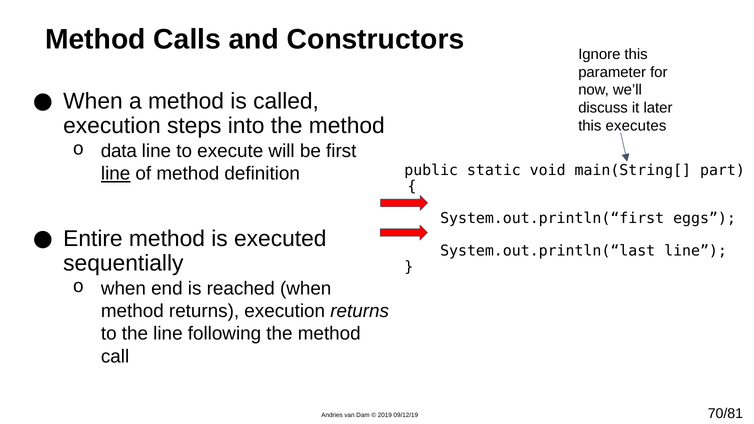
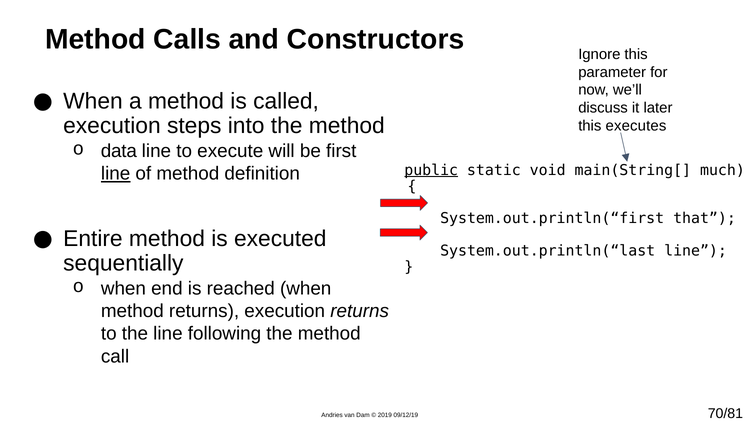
public underline: none -> present (431, 170)
part: part -> much (722, 170)
eggs: eggs -> that (705, 219)
